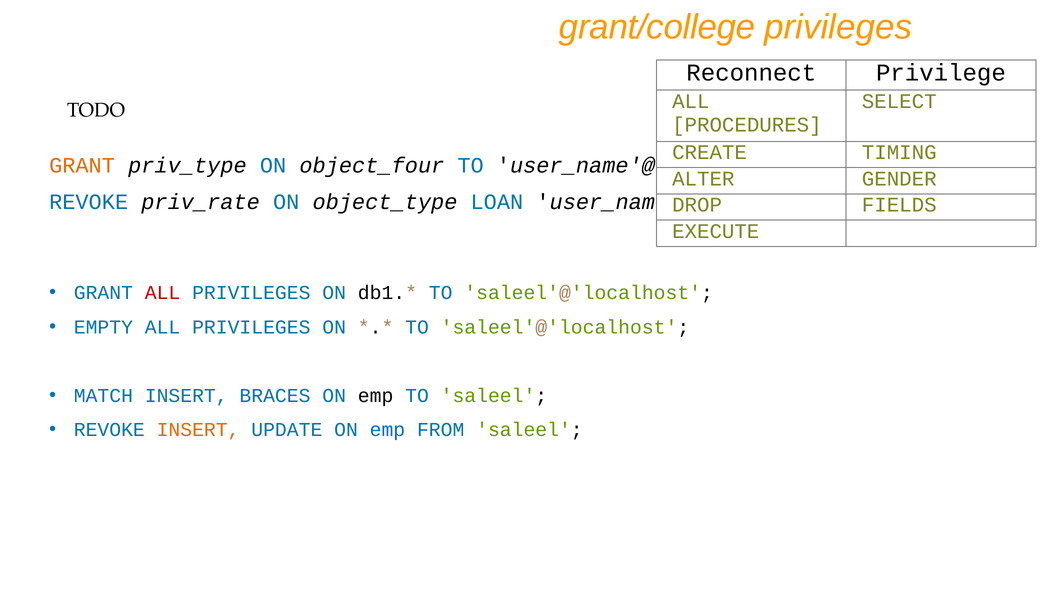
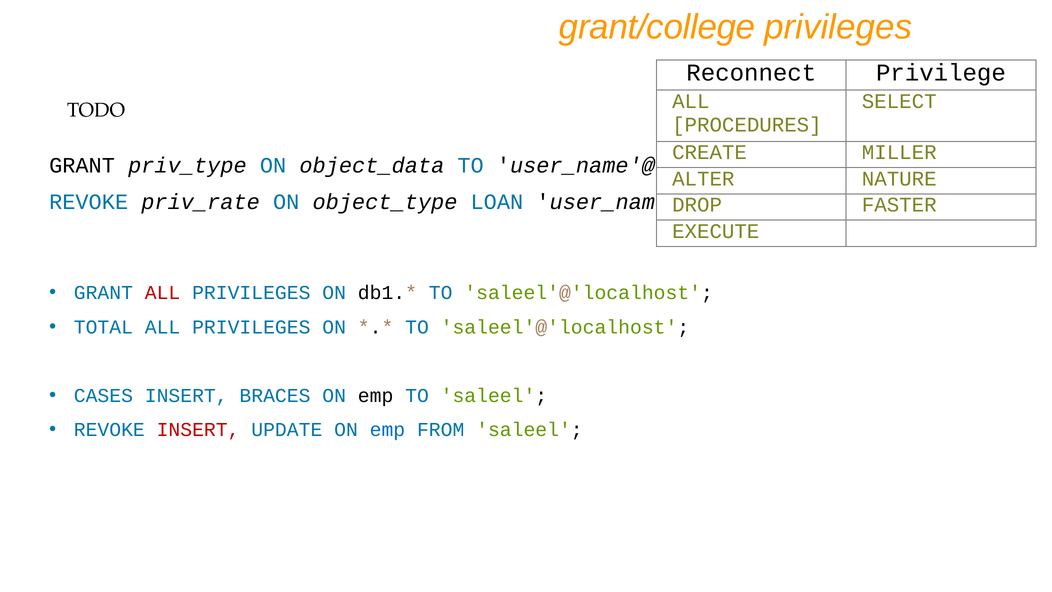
TIMING: TIMING -> MILLER (899, 152)
GRANT colour: orange -> black (82, 165)
object_four: object_four -> object_data (372, 165)
GENDER: GENDER -> NATURE (899, 179)
FIELDS: FIELDS -> FASTER (899, 205)
EMPTY: EMPTY -> TOTAL (103, 327)
MATCH: MATCH -> CASES (103, 396)
INSERT colour: orange -> red (198, 430)
